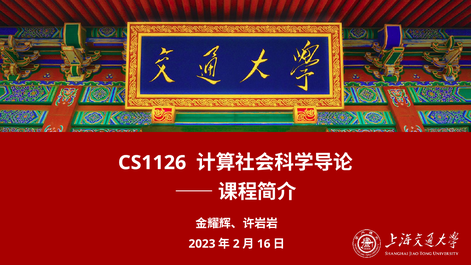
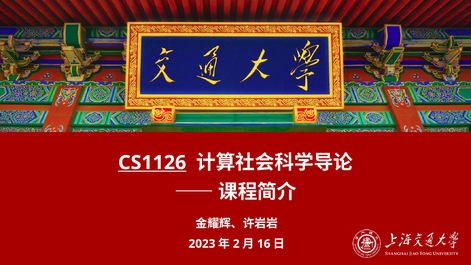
CS1126 underline: none -> present (152, 163)
